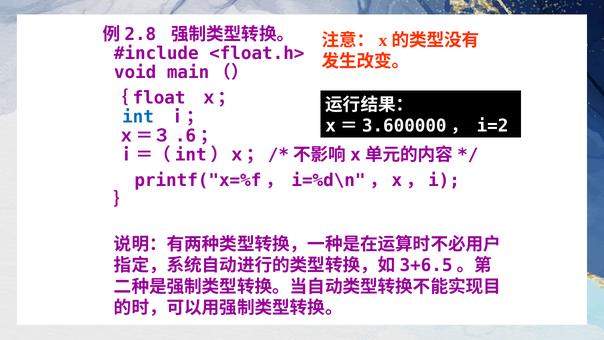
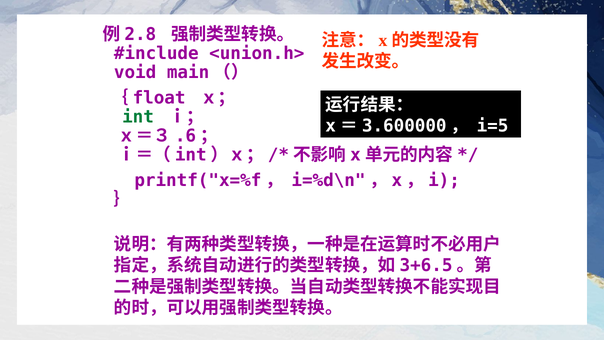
<float.h>: <float.h> -> <union.h> (257, 53)
int colour: blue -> green (138, 117)
i=2: i=2 -> i=5 (493, 126)
